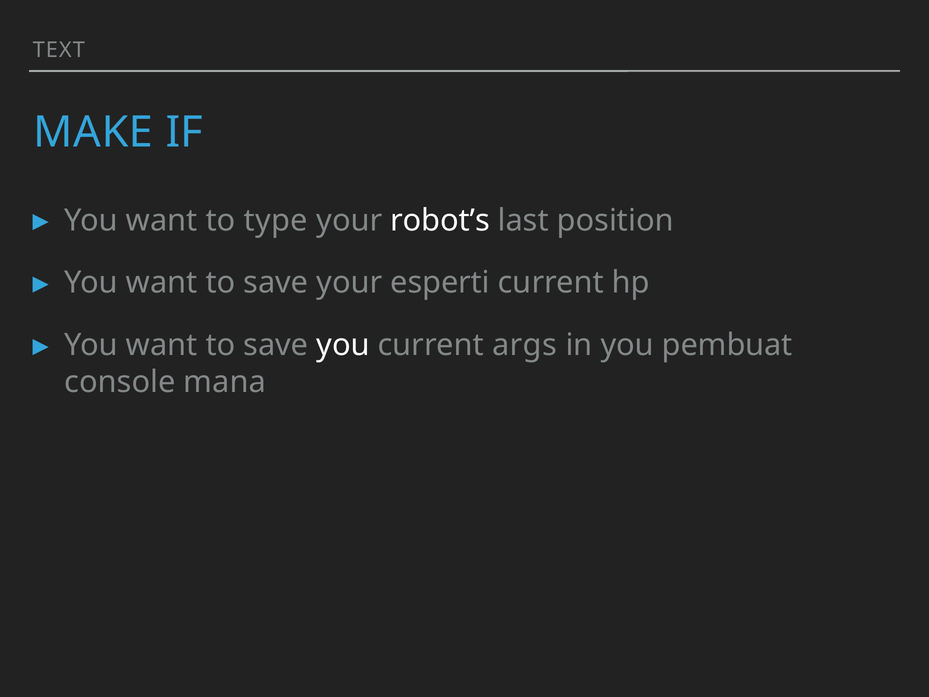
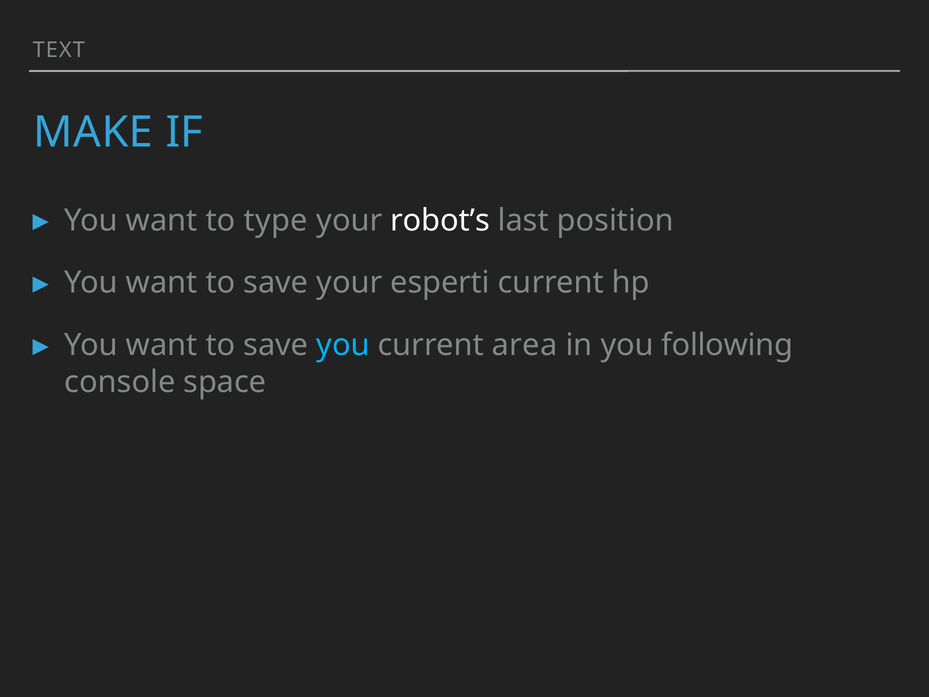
you colour: white -> light blue (343, 345)
args: args -> area (525, 345)
pembuat: pembuat -> following (727, 345)
mana: mana -> space (225, 382)
